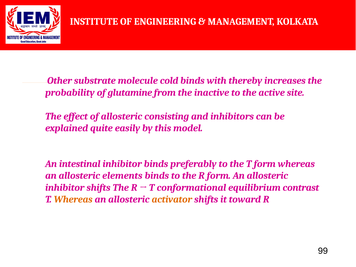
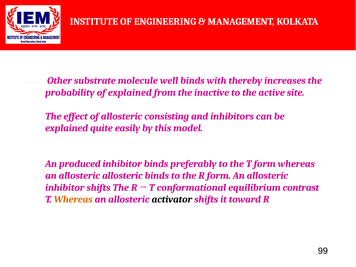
cold: cold -> well (169, 81)
of glutamine: glutamine -> explained (130, 93)
intestinal: intestinal -> produced (80, 164)
allosteric elements: elements -> allosteric (122, 176)
activator colour: orange -> black (172, 199)
